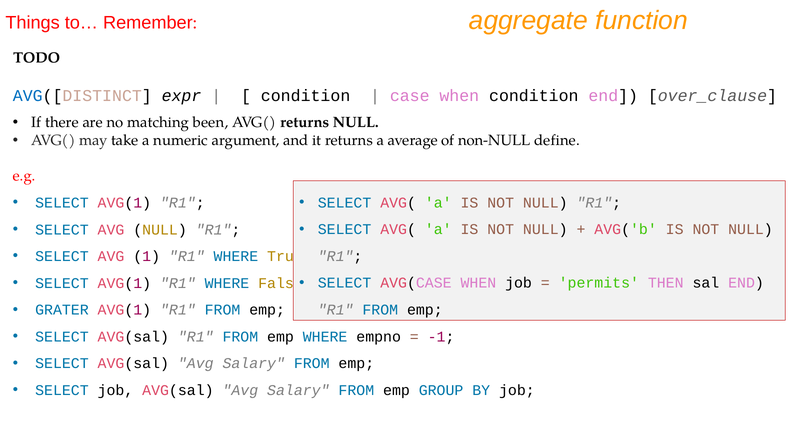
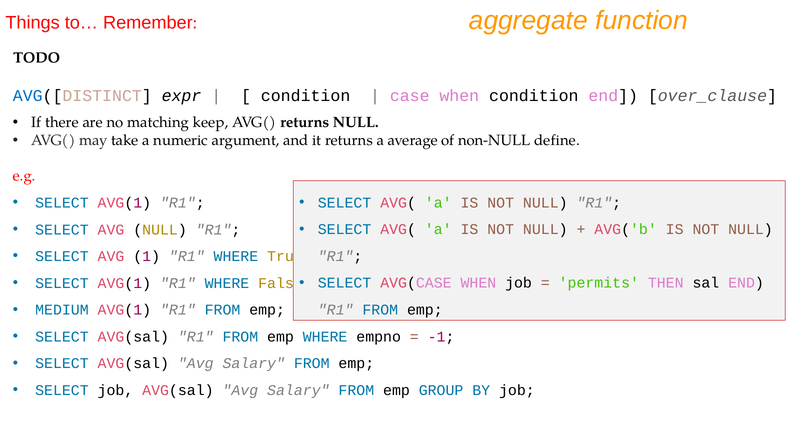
been: been -> keep (211, 123)
GRATER: GRATER -> MEDIUM (62, 310)
